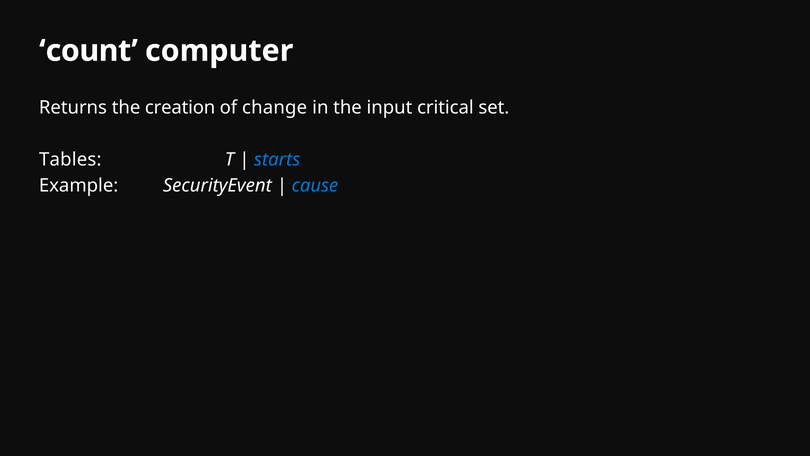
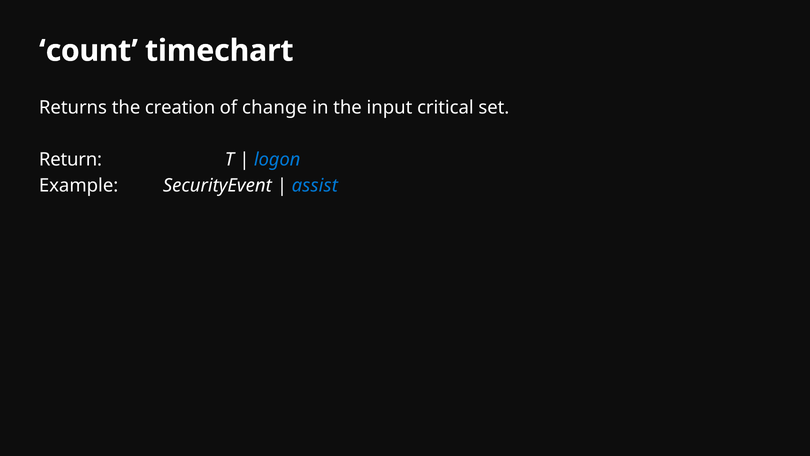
computer: computer -> timechart (219, 51)
Tables: Tables -> Return (70, 160)
starts: starts -> logon (277, 160)
cause: cause -> assist (315, 186)
